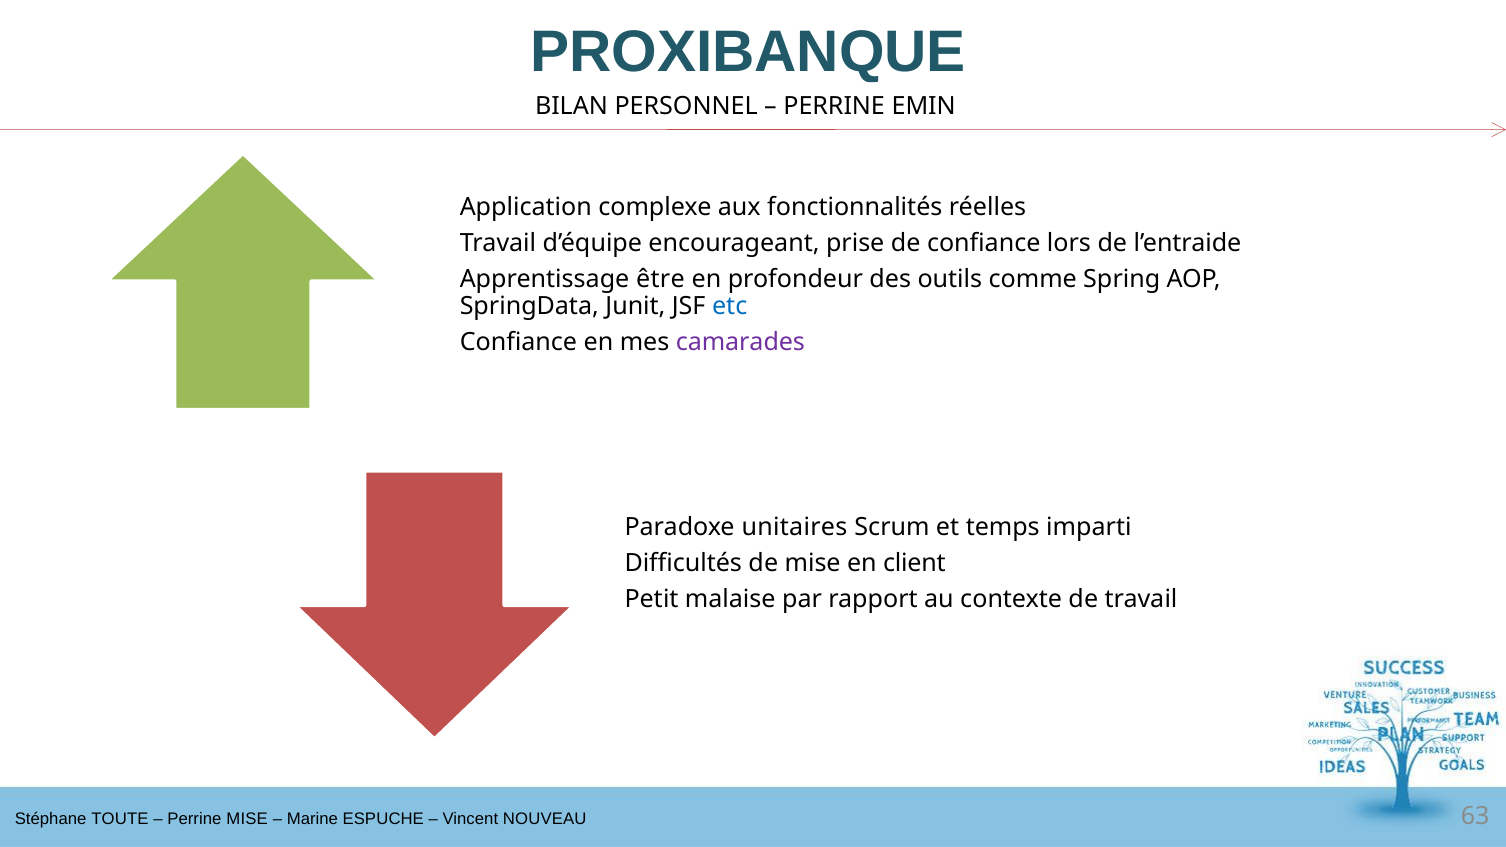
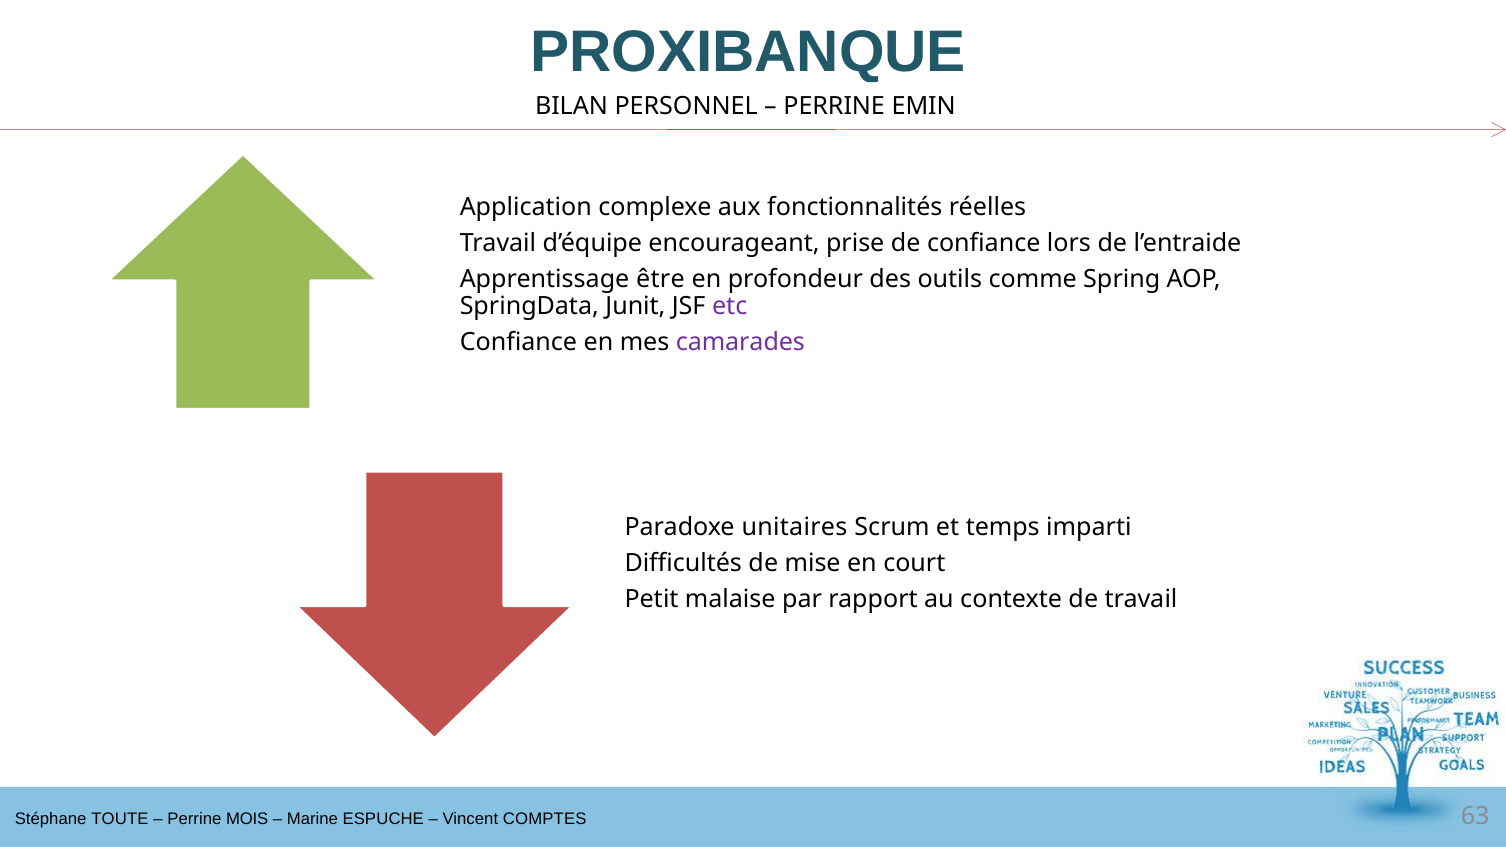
etc colour: blue -> purple (730, 306)
client: client -> court (914, 563)
Perrine MISE: MISE -> MOIS (247, 819)
NOUVEAU: NOUVEAU -> COMPTES (545, 819)
